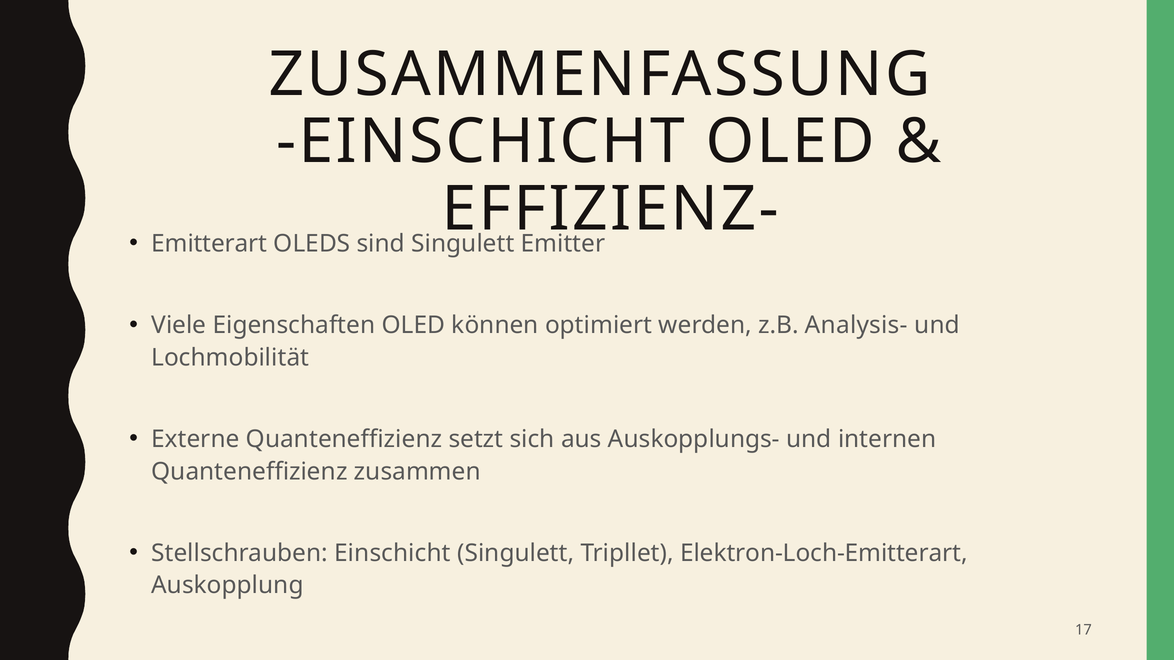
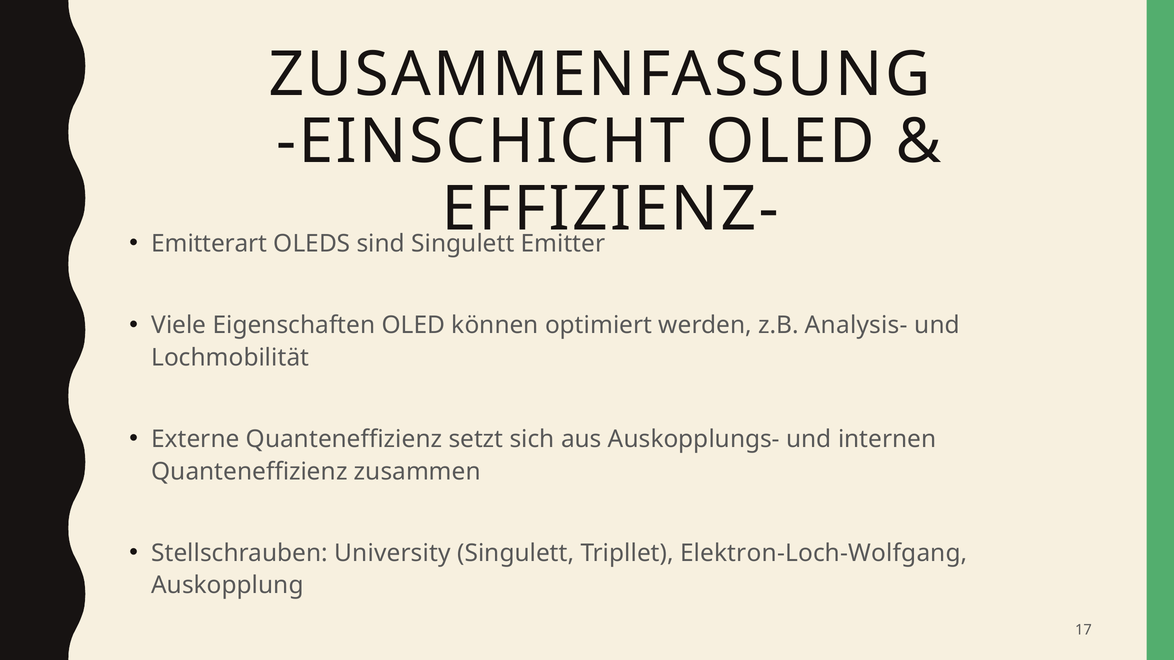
Stellschrauben Einschicht: Einschicht -> University (392, 553)
Elektron-Loch-Emitterart: Elektron-Loch-Emitterart -> Elektron-Loch-Wolfgang (824, 553)
